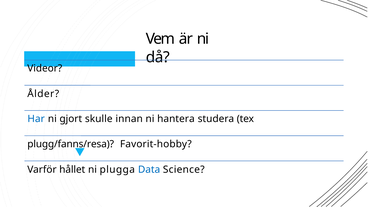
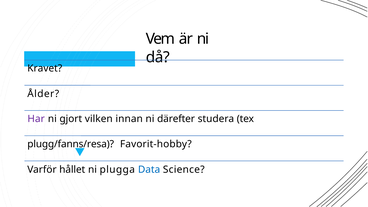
Videor: Videor -> Kravet (45, 68)
Har colour: blue -> purple (36, 119)
skulle: skulle -> vilken (99, 119)
hantera: hantera -> därefter (176, 119)
